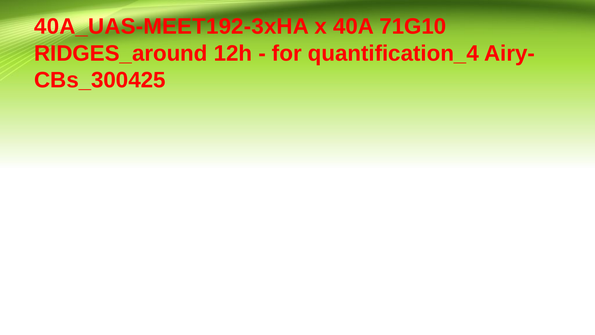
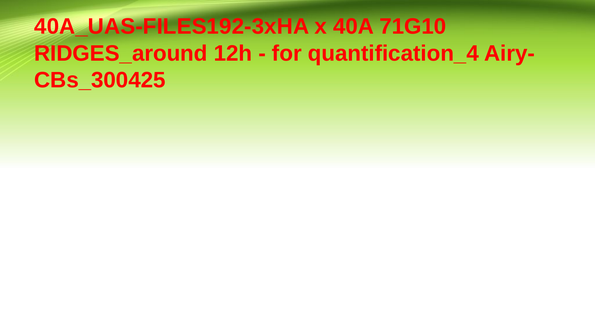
40A_UAS-MEET192-3xHA: 40A_UAS-MEET192-3xHA -> 40A_UAS-FILES192-3xHA (172, 26)
